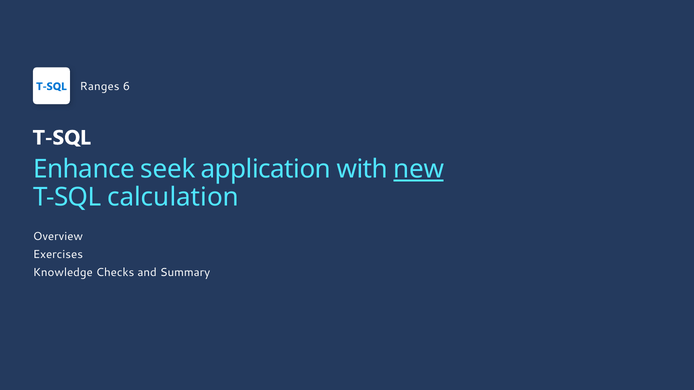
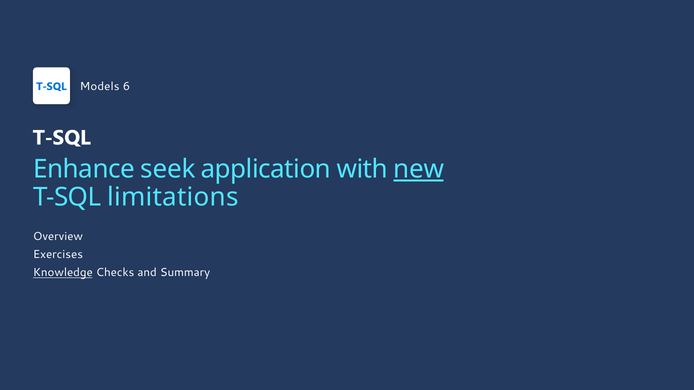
Ranges: Ranges -> Models (100, 87)
calculation: calculation -> limitations (173, 198)
Knowledge underline: none -> present (63, 273)
